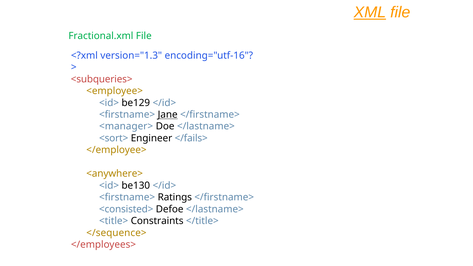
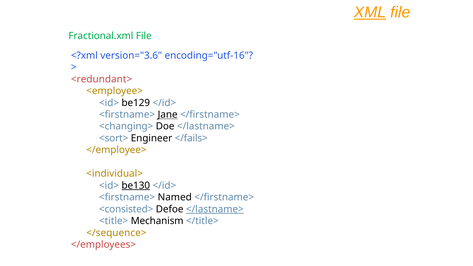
version="1.3: version="1.3 -> version="3.6 (131, 55)
<subqueries>: <subqueries> -> <redundant> (102, 79)
<manager>: <manager> -> <changing> (126, 126)
<anywhere>: <anywhere> -> <individual> (115, 174)
be130 underline: none -> present (136, 186)
Ratings: Ratings -> Named (175, 197)
</lastname> underline: none -> present (215, 209)
Constraints: Constraints -> Mechanism (157, 221)
